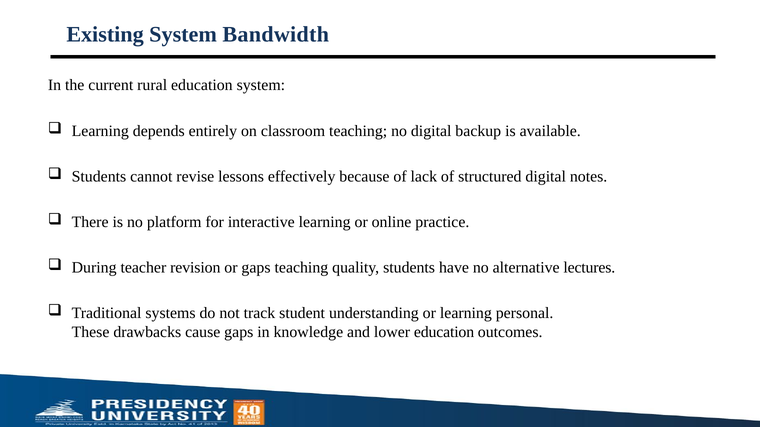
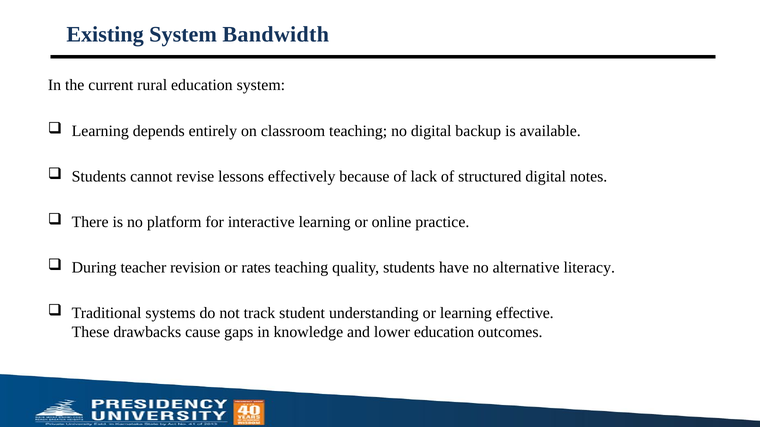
or gaps: gaps -> rates (256, 268)
lectures: lectures -> literacy (589, 268)
personal: personal -> effective (525, 314)
